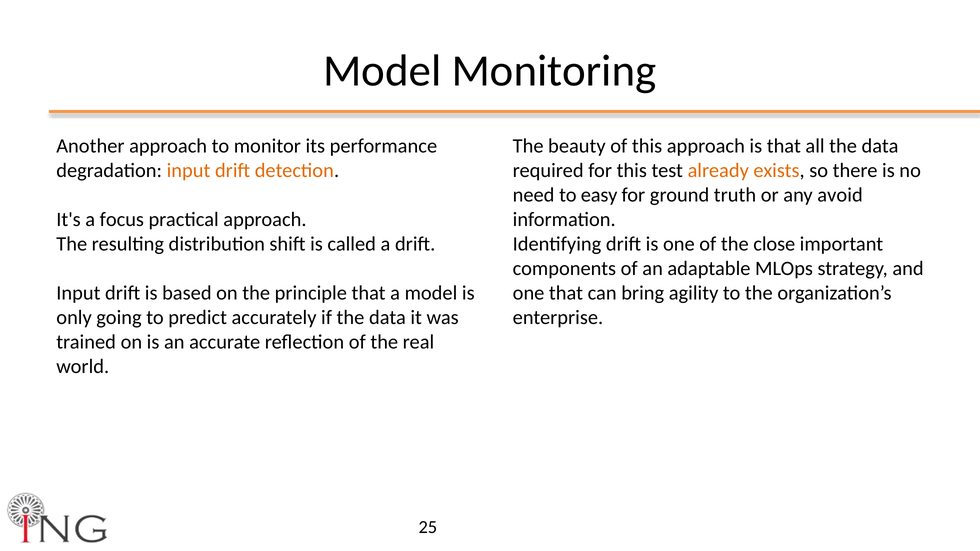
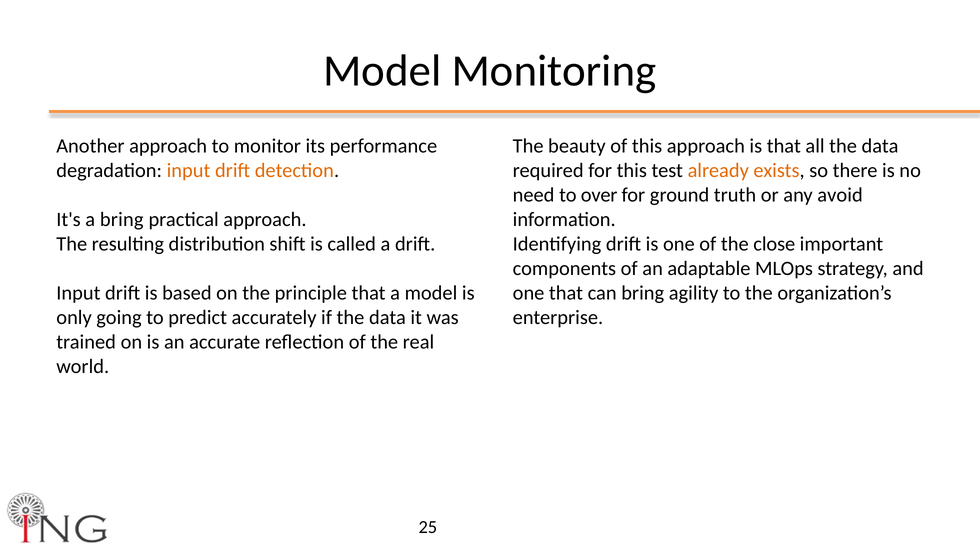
easy: easy -> over (599, 195)
a focus: focus -> bring (122, 220)
